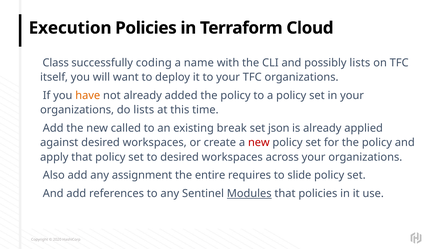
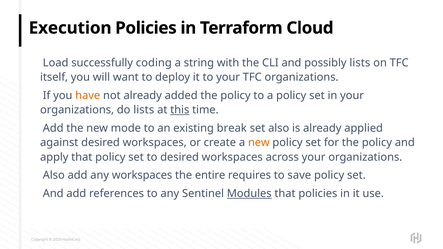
Class: Class -> Load (56, 63)
name: name -> string (199, 63)
this underline: none -> present (180, 110)
called: called -> mode (126, 128)
set json: json -> also (279, 128)
new colour: red -> orange (259, 143)
any assignment: assignment -> workspaces (142, 175)
slide: slide -> save (299, 175)
